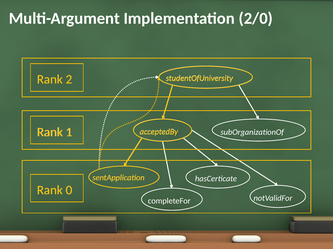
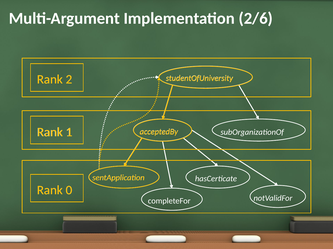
2/0: 2/0 -> 2/6 (256, 18)
